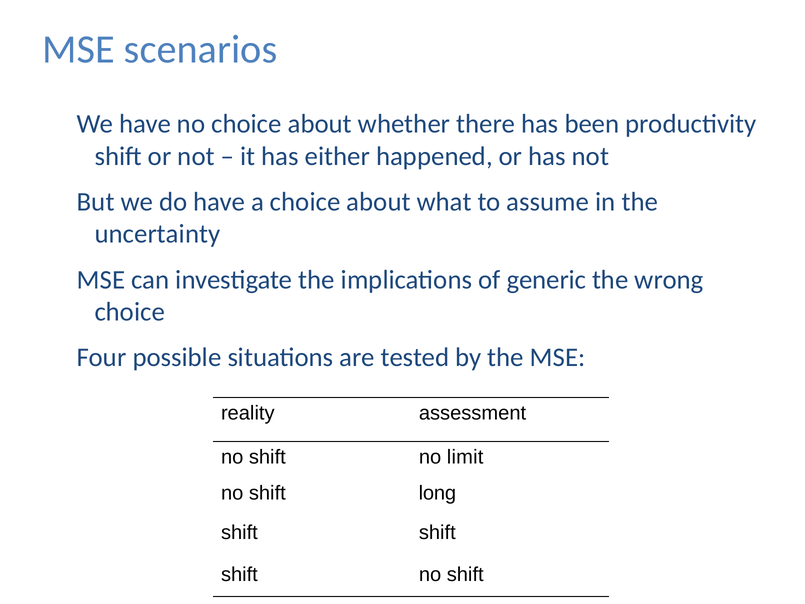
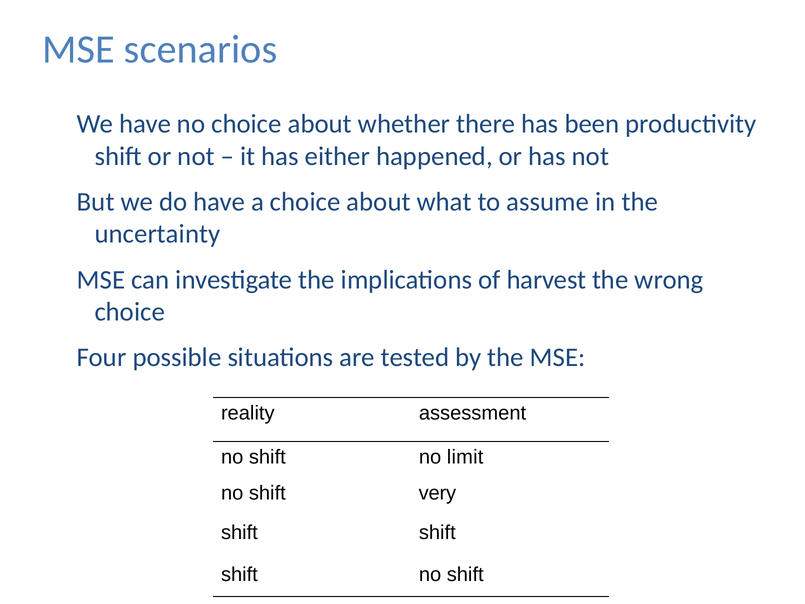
generic: generic -> harvest (546, 280)
long: long -> very (437, 493)
